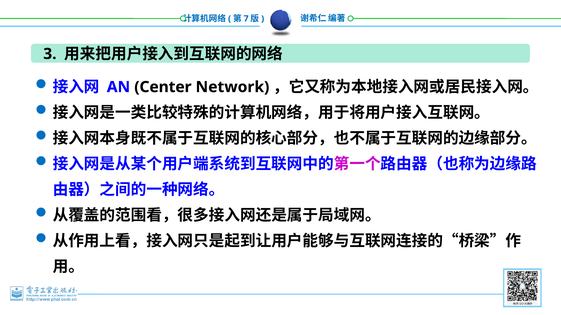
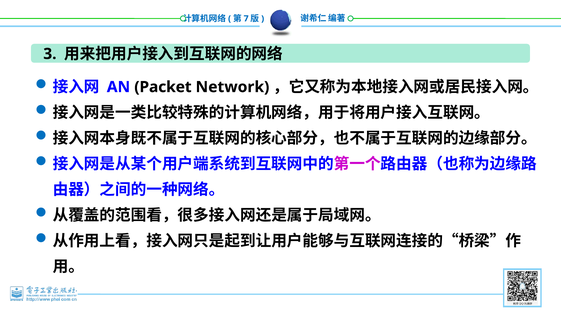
Center: Center -> Packet (163, 87)
